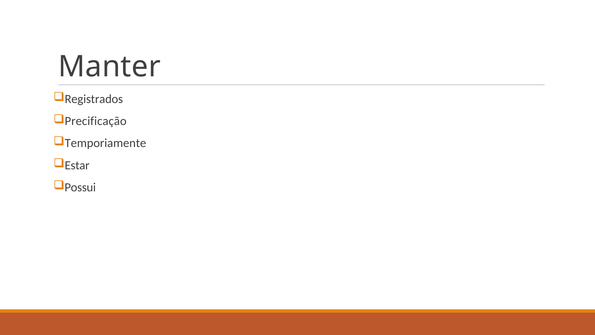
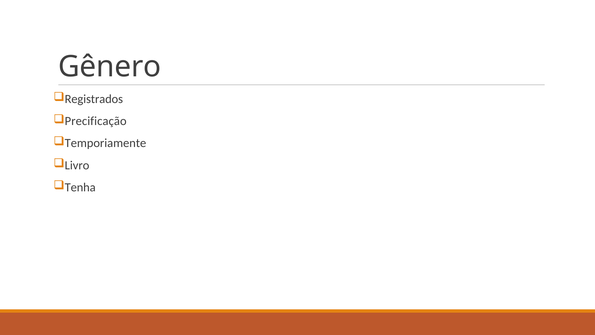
Manter: Manter -> Gênero (110, 67)
Estar: Estar -> Livro (77, 165)
Possui: Possui -> Tenha (80, 187)
